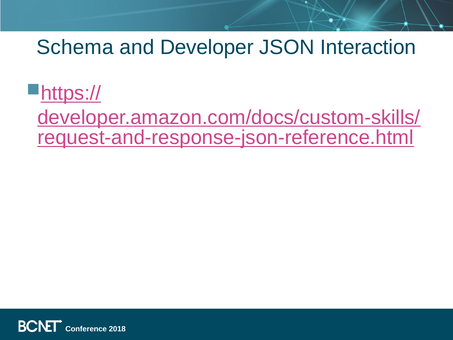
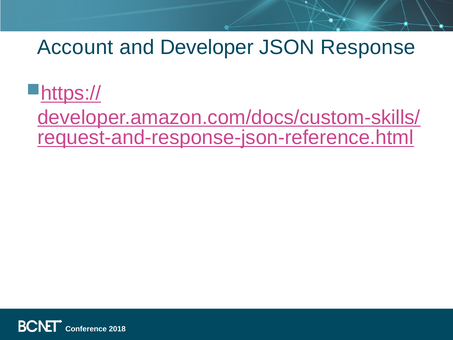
Schema: Schema -> Account (75, 47)
Interaction: Interaction -> Response (368, 47)
